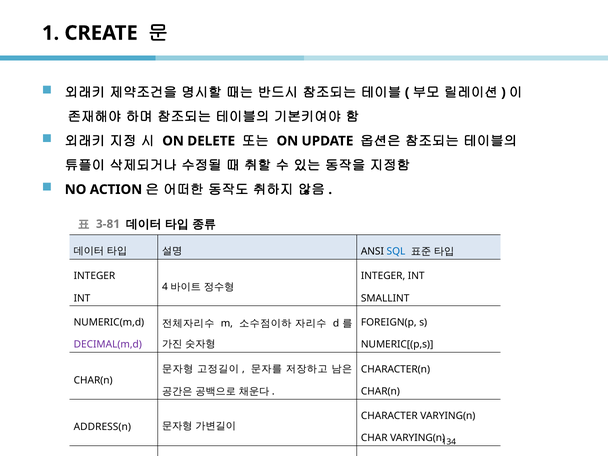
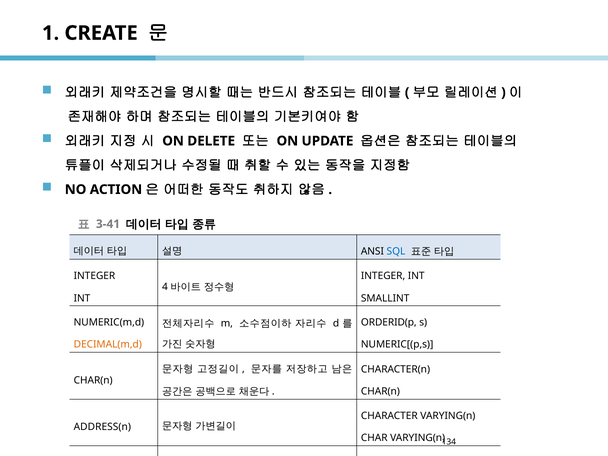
3-81: 3-81 -> 3-41 (108, 224)
FOREIGN(p: FOREIGN(p -> ORDERID(p (389, 323)
DECIMAL(m,d colour: purple -> orange (108, 345)
